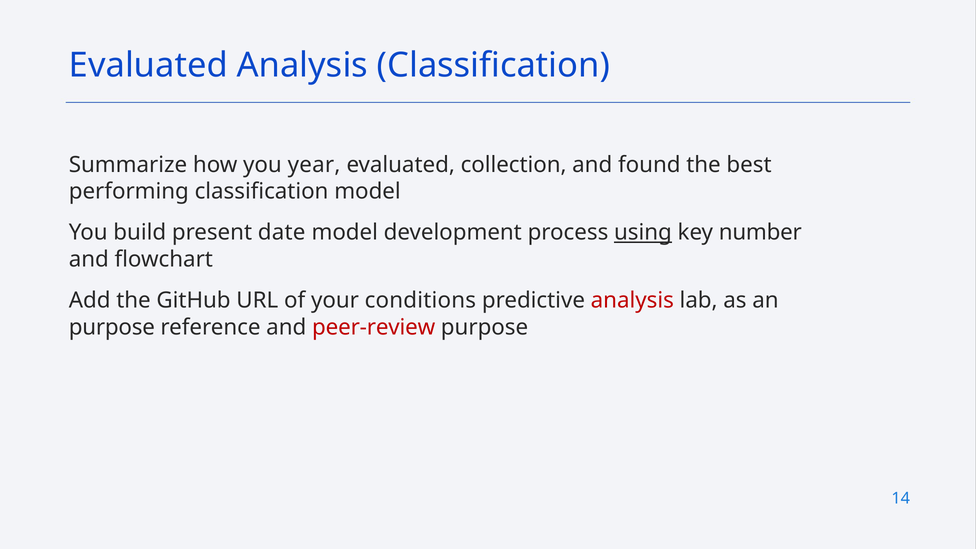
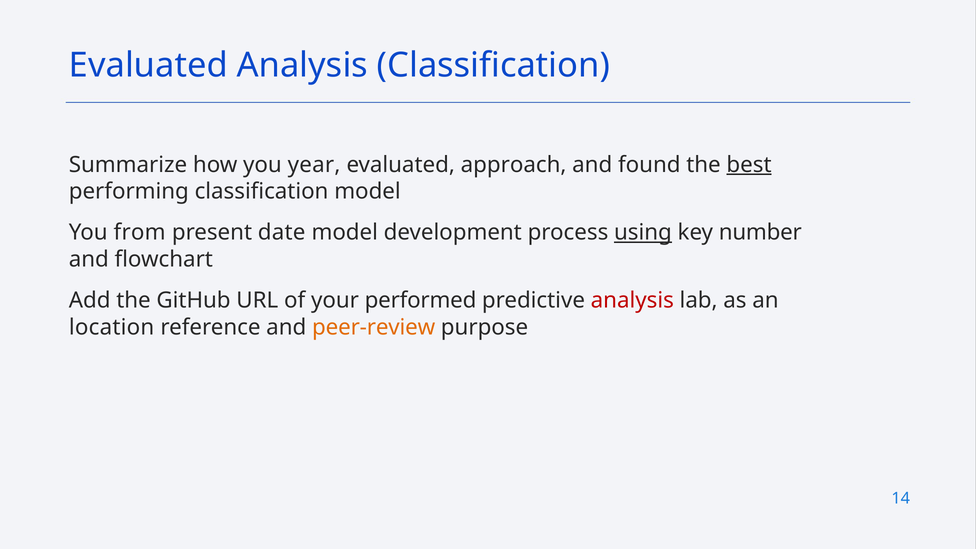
collection: collection -> approach (514, 165)
best underline: none -> present (749, 165)
build: build -> from (140, 233)
conditions: conditions -> performed (421, 300)
purpose: purpose -> location (112, 327)
peer-review colour: red -> orange (374, 327)
